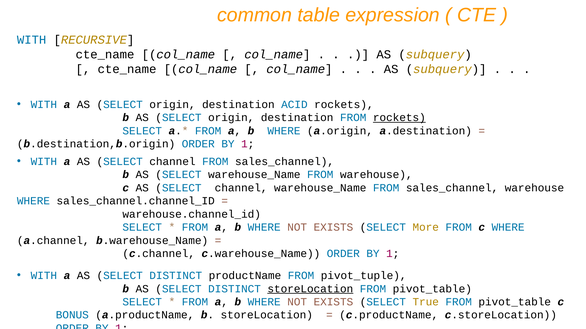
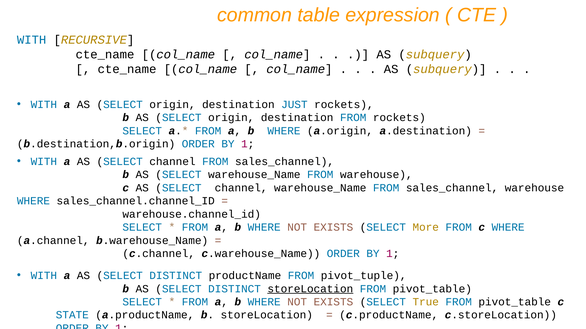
ACID: ACID -> JUST (294, 105)
rockets underline: present -> none (399, 118)
BONUS: BONUS -> STATE (72, 316)
